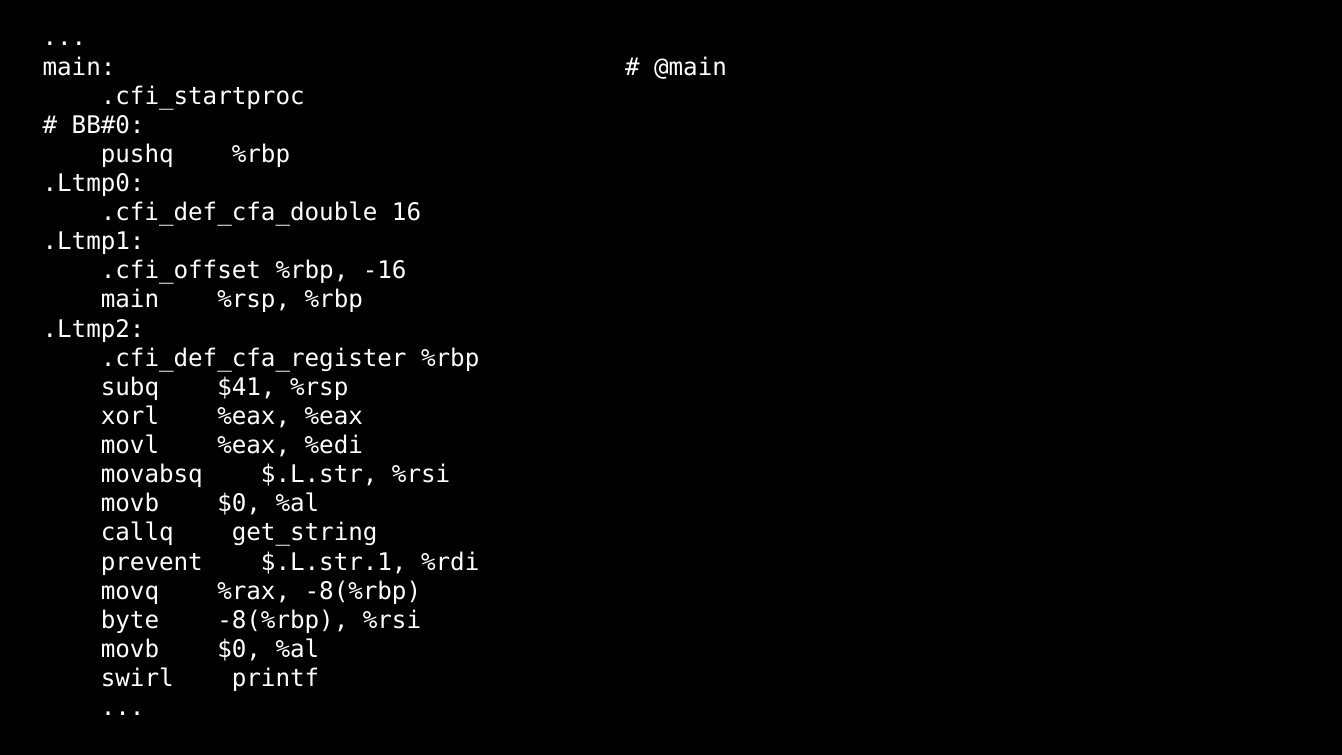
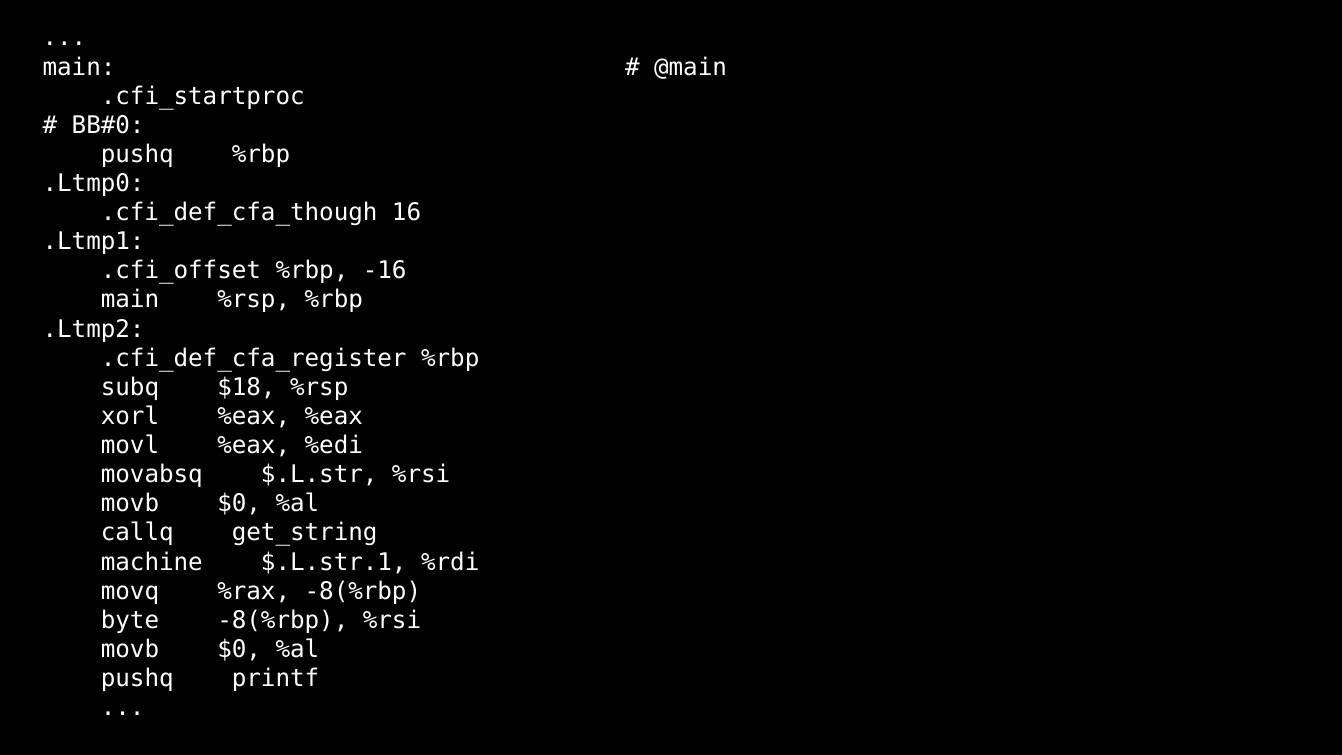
.cfi_def_cfa_double: .cfi_def_cfa_double -> .cfi_def_cfa_though (239, 213)
$41: $41 -> $18 (246, 387)
prevent: prevent -> machine (152, 562)
swirl: swirl -> pushq (137, 678)
